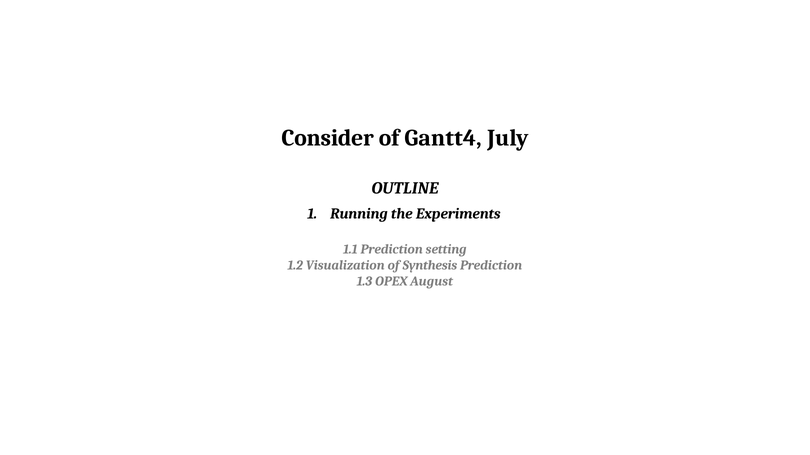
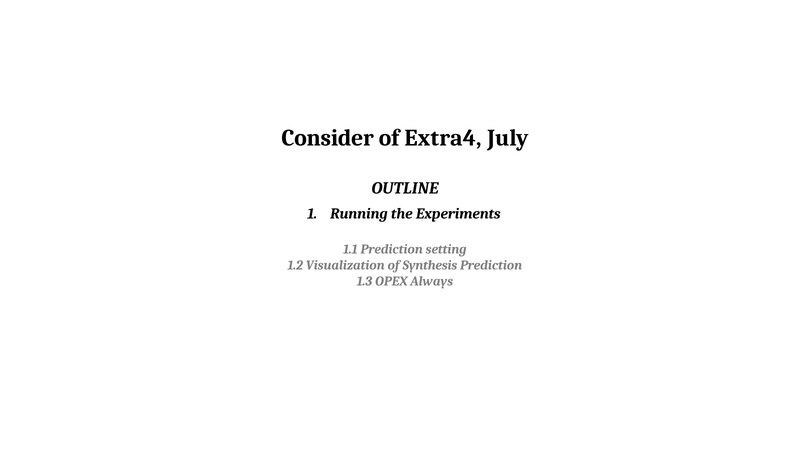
Gantt4: Gantt4 -> Extra4 (443, 138)
August: August -> Always (432, 282)
